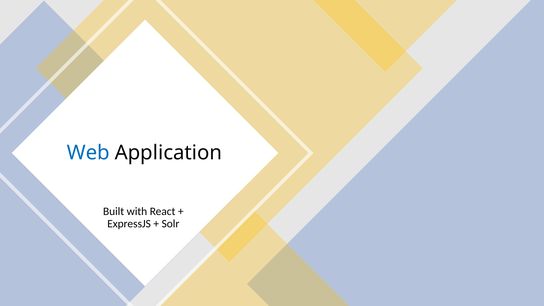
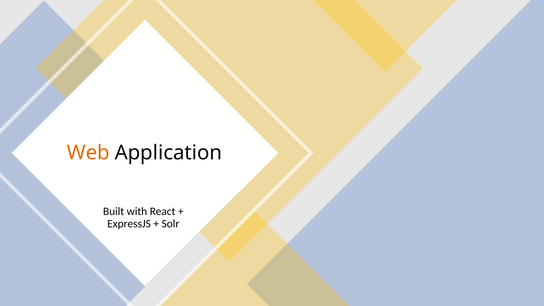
Web colour: blue -> orange (88, 153)
